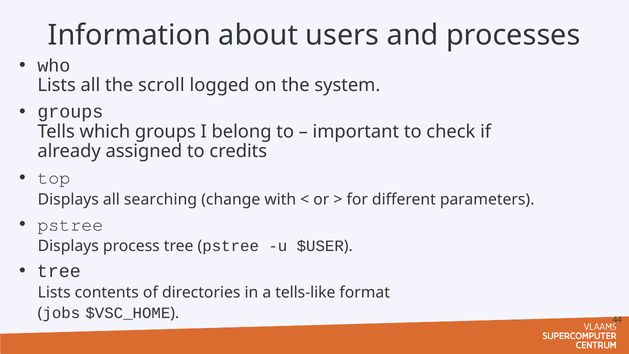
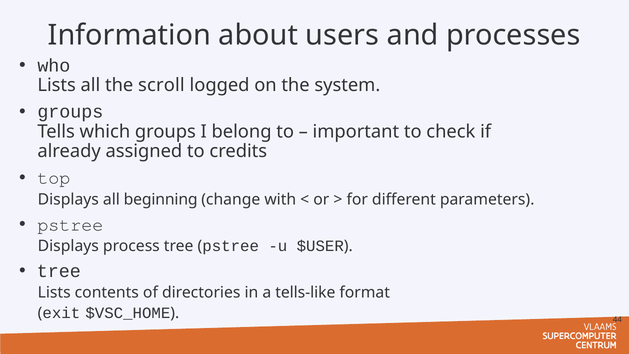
searching: searching -> beginning (161, 199)
jobs: jobs -> exit (61, 313)
